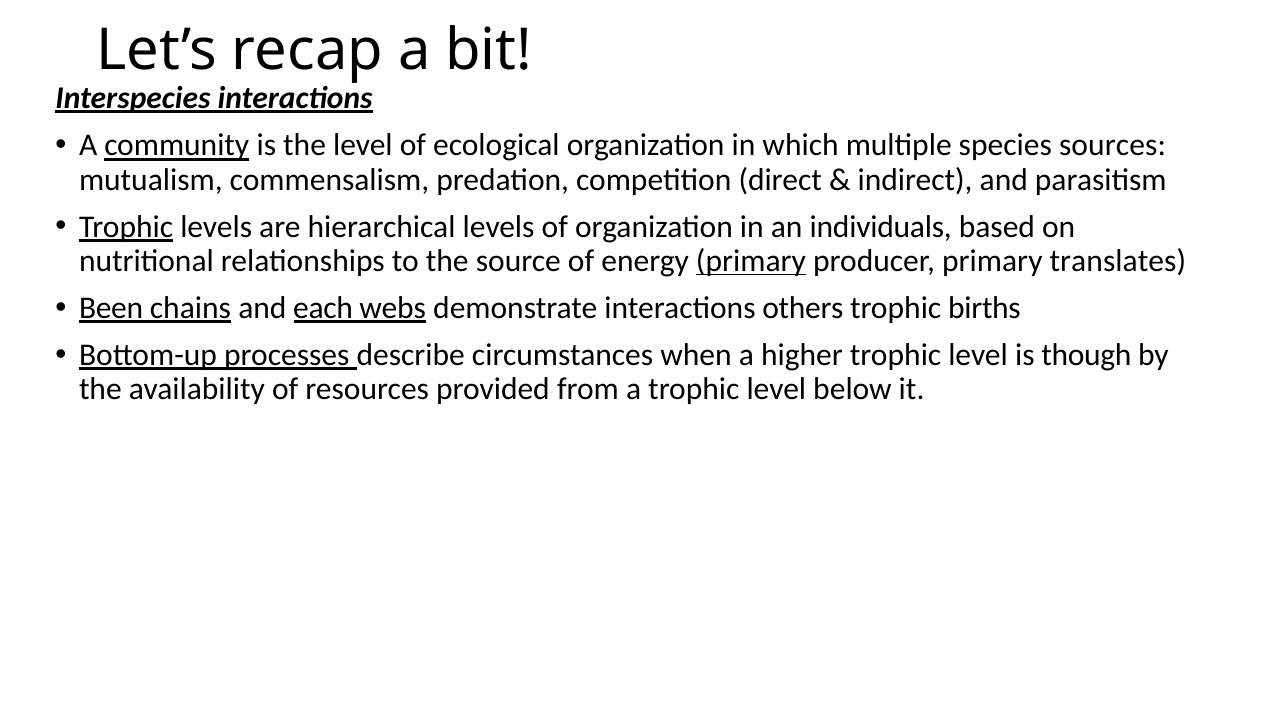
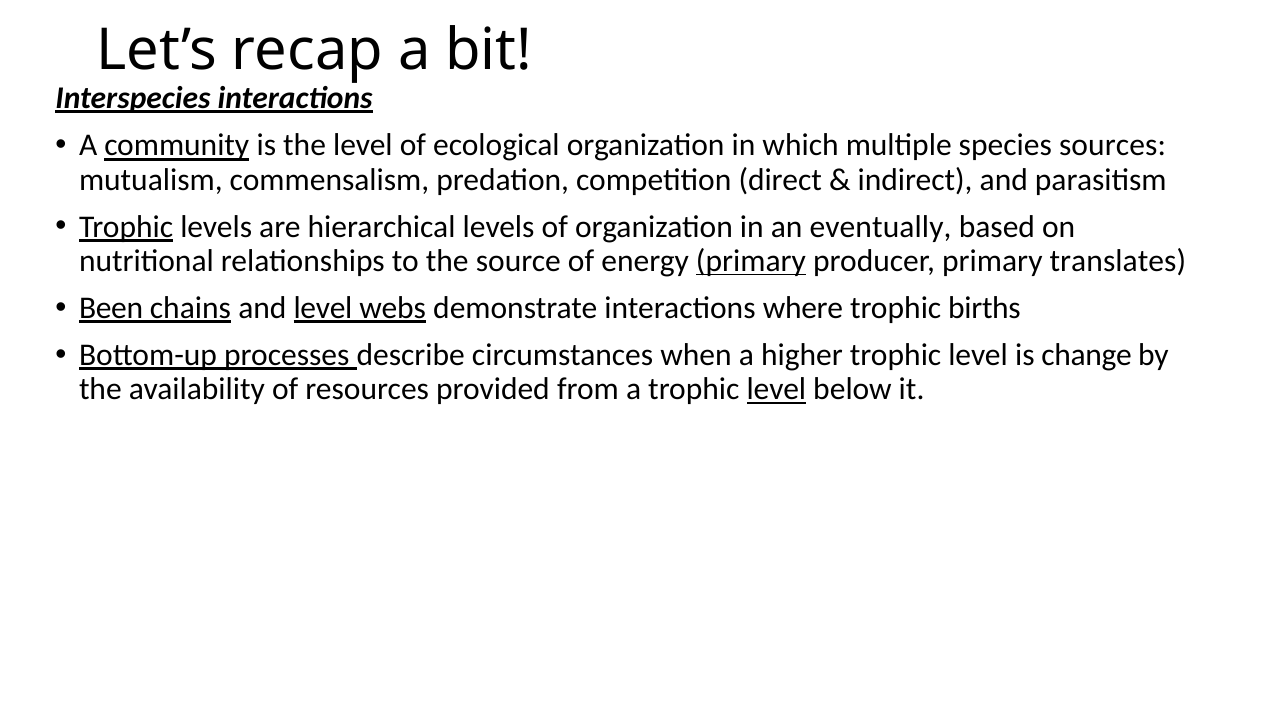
individuals: individuals -> eventually (881, 227)
and each: each -> level (323, 308)
others: others -> where (803, 308)
is though: though -> change (1087, 355)
level underline: none -> present (776, 389)
